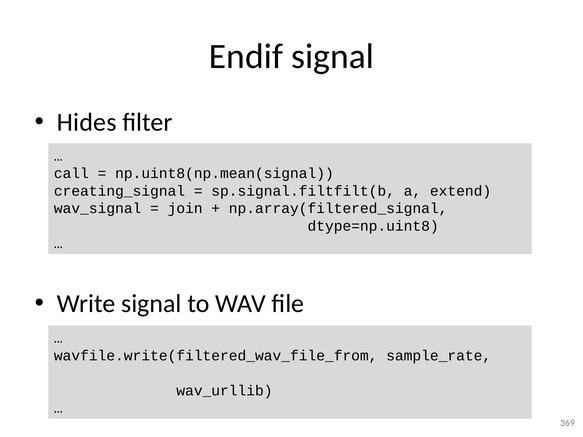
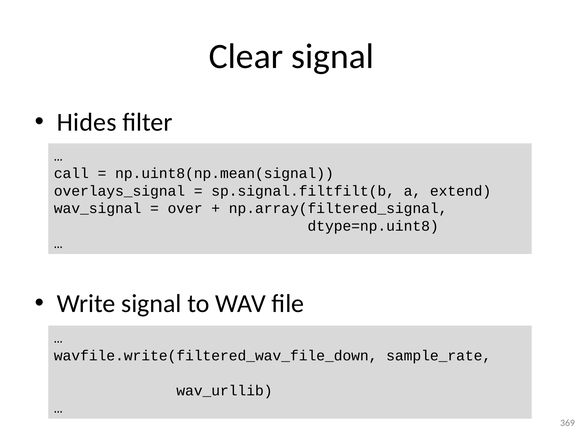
Endif: Endif -> Clear (246, 56)
creating_signal: creating_signal -> overlays_signal (120, 191)
join: join -> over (185, 209)
wavfile.write(filtered_wav_file_from: wavfile.write(filtered_wav_file_from -> wavfile.write(filtered_wav_file_down (216, 356)
